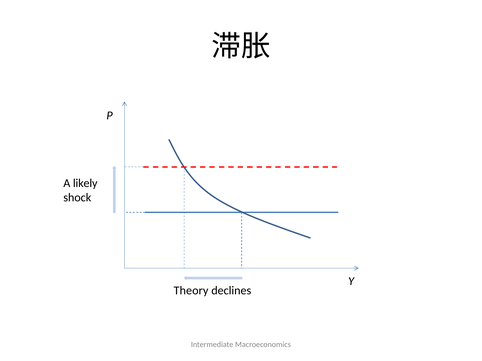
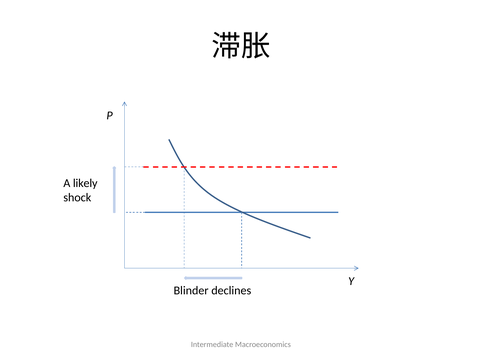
Theory: Theory -> Blinder (191, 291)
